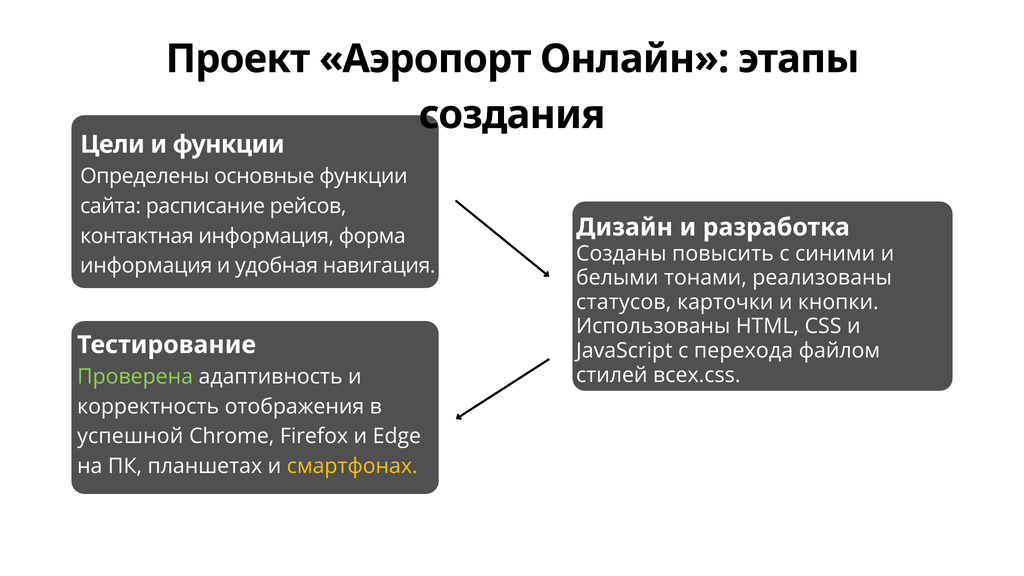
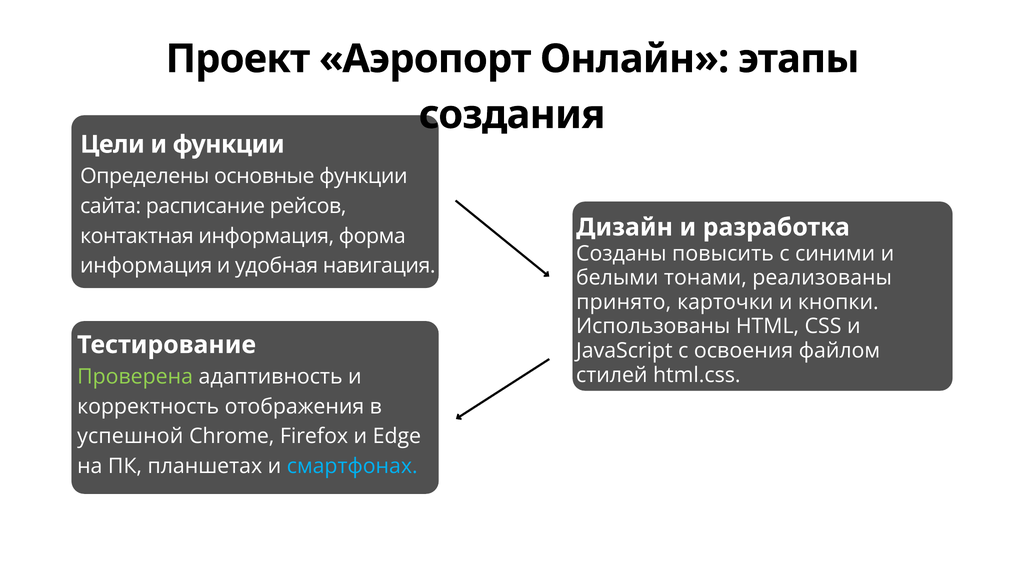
статусов: статусов -> принято (624, 302)
перехода: перехода -> освоения (744, 351)
всех.css: всех.css -> html.css (697, 375)
смартфонах colour: yellow -> light blue (352, 466)
